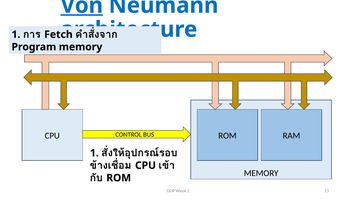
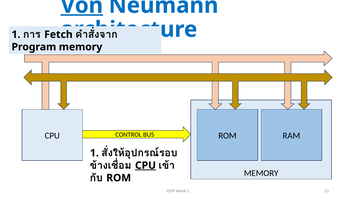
CPU underline: none -> present (145, 166)
